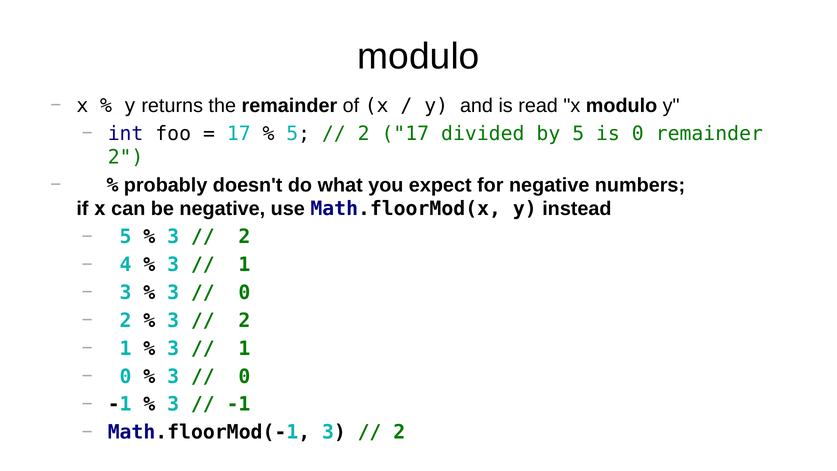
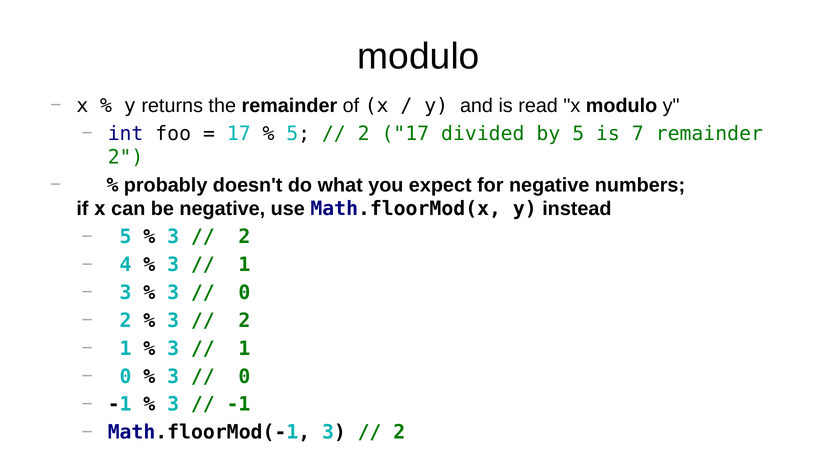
is 0: 0 -> 7 (638, 134)
